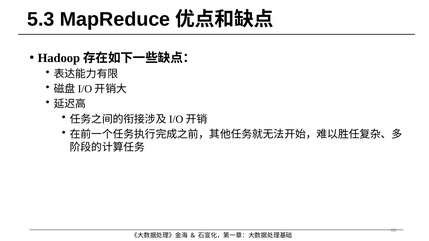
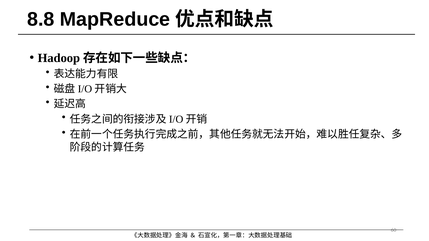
5.3: 5.3 -> 8.8 (41, 19)
